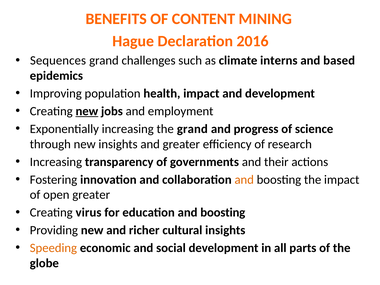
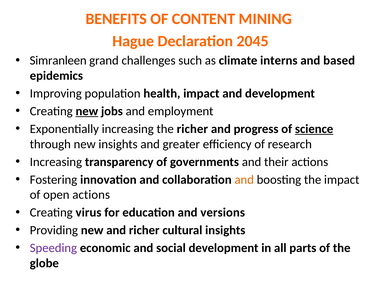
2016: 2016 -> 2045 (253, 41)
Sequences: Sequences -> Simranleen (58, 61)
the grand: grand -> richer (192, 129)
science underline: none -> present (314, 129)
open greater: greater -> actions (91, 195)
education and boosting: boosting -> versions (223, 213)
Speeding colour: orange -> purple (53, 248)
